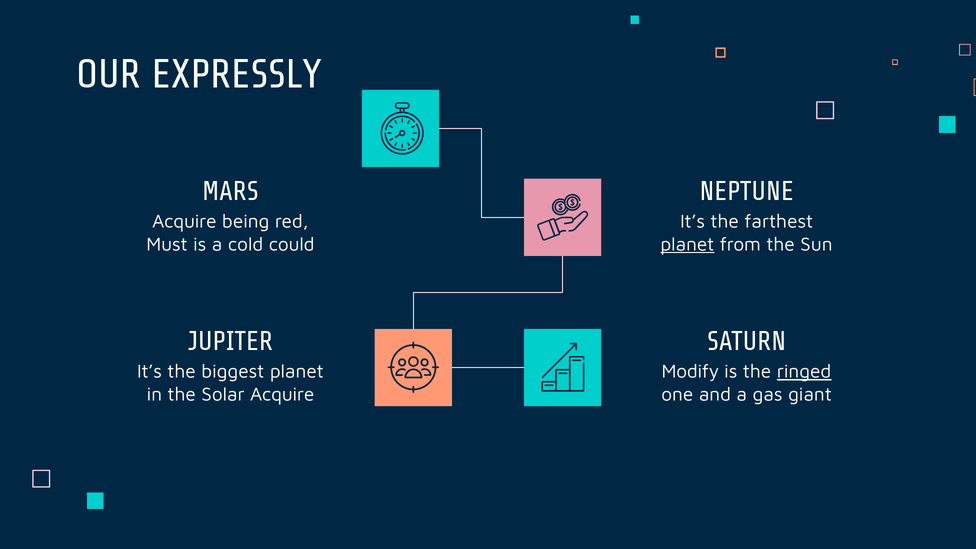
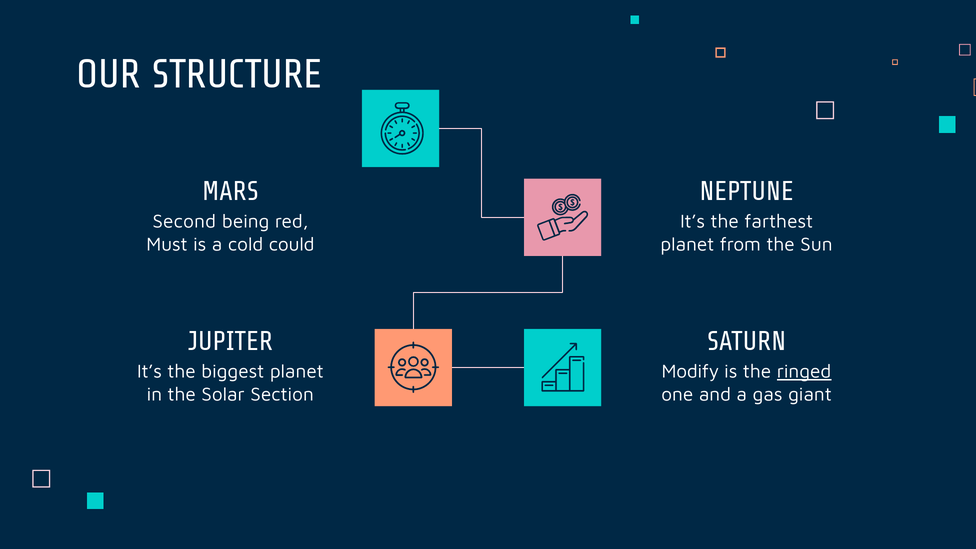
EXPRESSLY: EXPRESSLY -> STRUCTURE (237, 74)
Acquire: Acquire -> Second (184, 222)
planet underline: present -> none (687, 244)
Solar Acquire: Acquire -> Section (282, 394)
